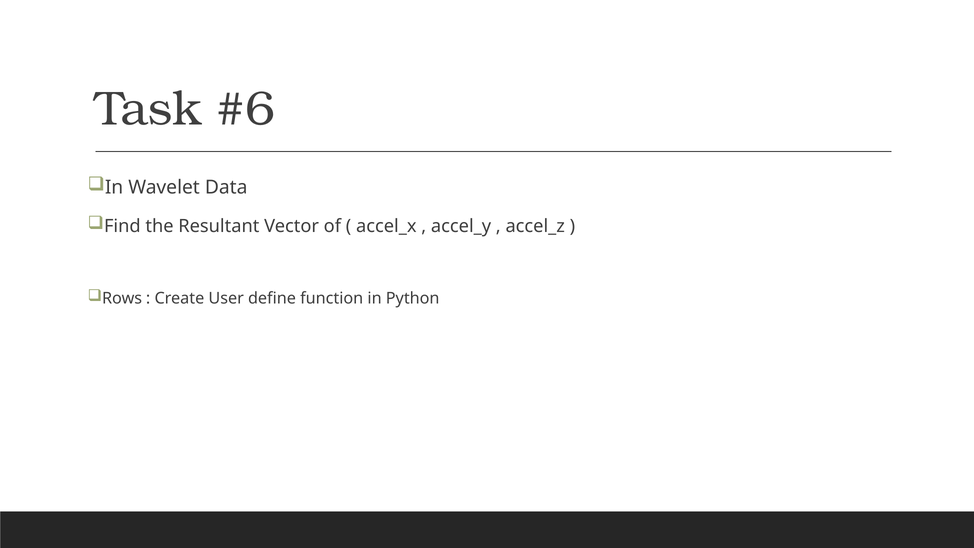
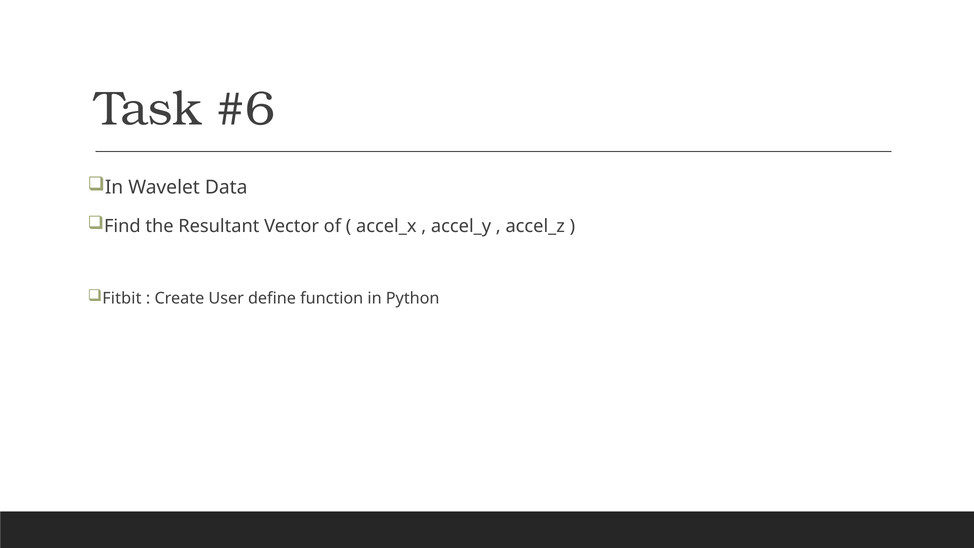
Rows: Rows -> Fitbit (122, 298)
